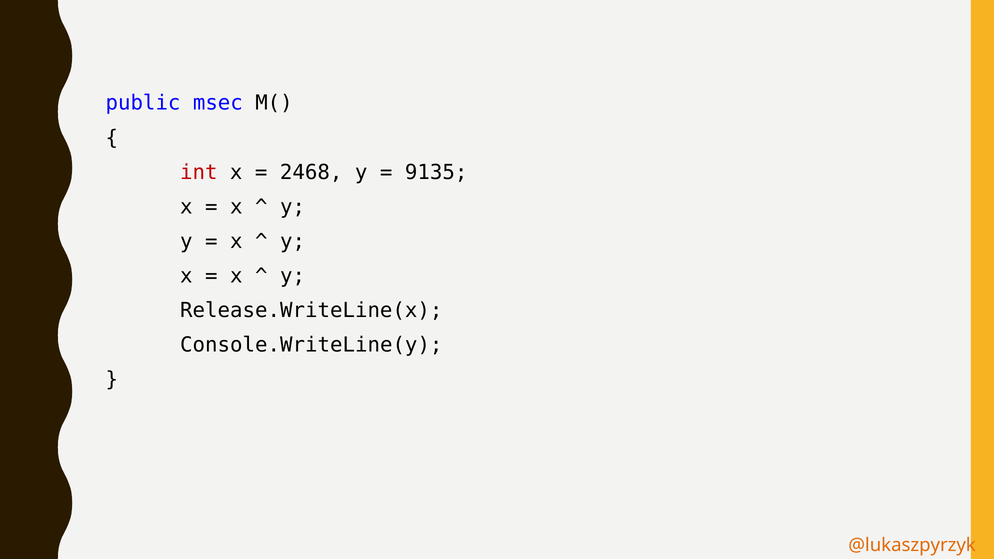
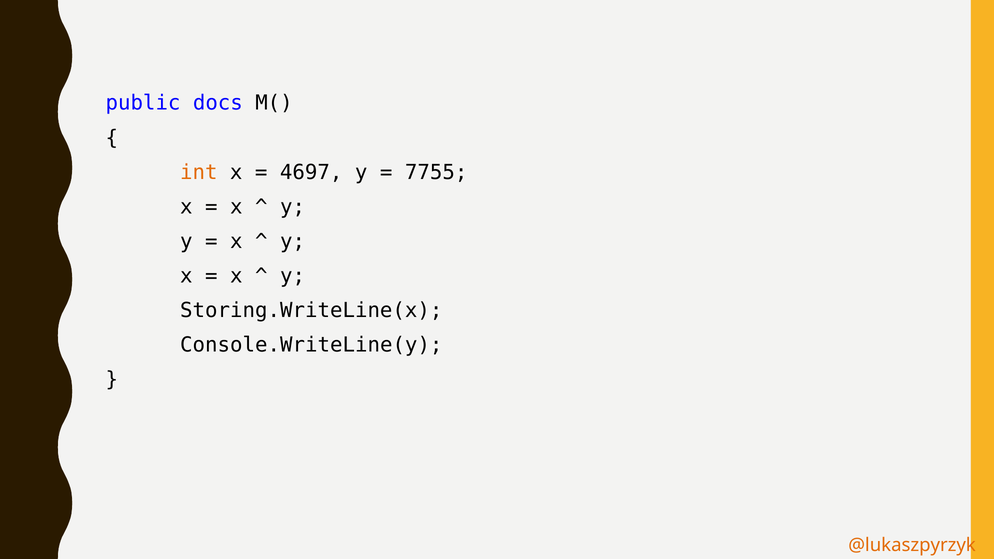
msec: msec -> docs (218, 103)
int colour: red -> orange (199, 172)
2468: 2468 -> 4697 (311, 172)
9135: 9135 -> 7755 (436, 172)
Release.WriteLine(x: Release.WriteLine(x -> Storing.WriteLine(x (311, 311)
